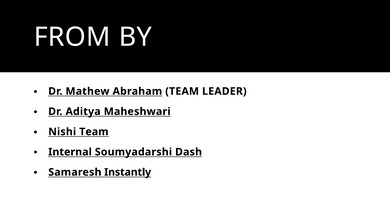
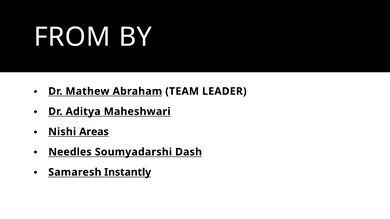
Nishi Team: Team -> Areas (94, 132)
Internal: Internal -> Needles (70, 152)
